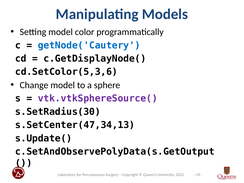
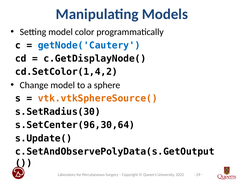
cd.SetColor(5,3,6: cd.SetColor(5,3,6 -> cd.SetColor(1,4,2 (66, 72)
vtk.vtkSphereSource( colour: purple -> orange (98, 98)
s.SetCenter(47,34,13: s.SetCenter(47,34,13 -> s.SetCenter(96,30,64 (75, 125)
